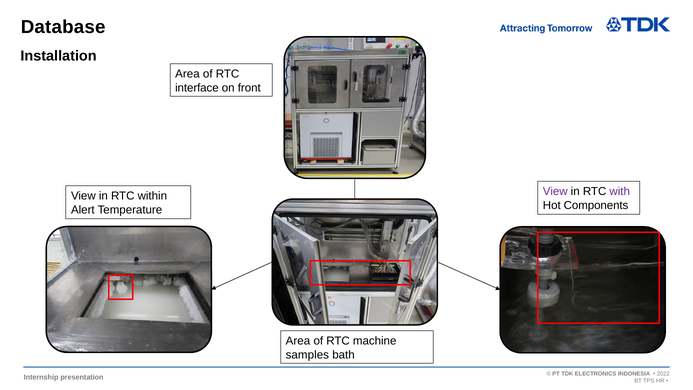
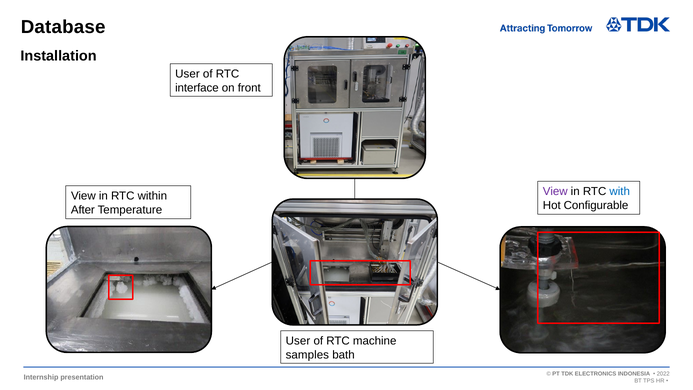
Area: Area -> User (187, 74)
with colour: purple -> blue (620, 191)
Components: Components -> Configurable (596, 205)
Alert: Alert -> After (83, 210)
Area: Area -> User (298, 341)
